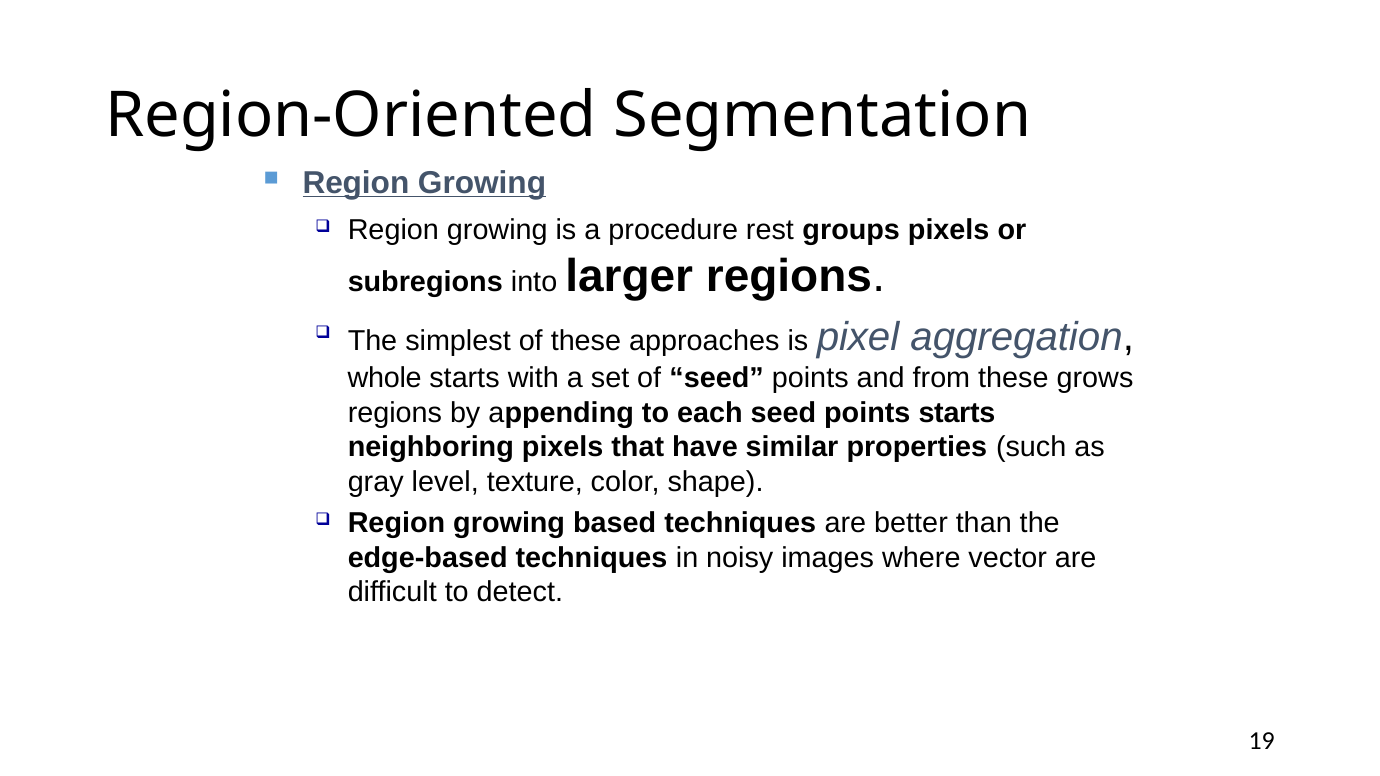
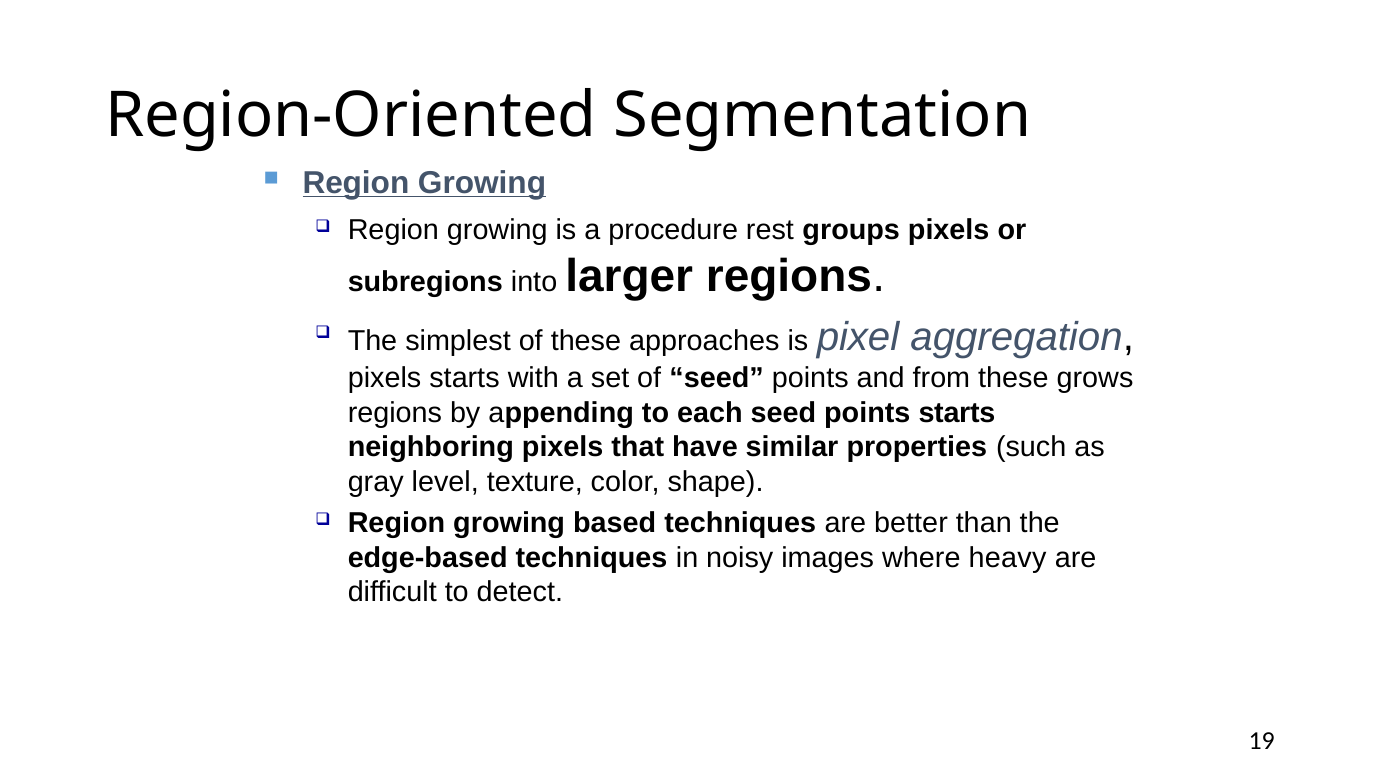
whole: whole -> pixels (385, 378)
vector: vector -> heavy (1008, 558)
